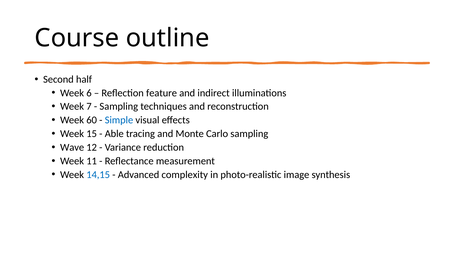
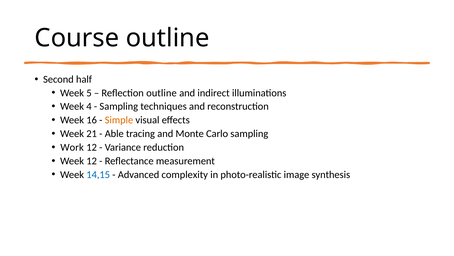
6: 6 -> 5 (89, 93)
Reflection feature: feature -> outline (161, 93)
7: 7 -> 4 (89, 106)
60: 60 -> 16 (92, 120)
Simple colour: blue -> orange (119, 120)
15: 15 -> 21 (92, 133)
Wave: Wave -> Work (72, 147)
Week 11: 11 -> 12 (92, 161)
